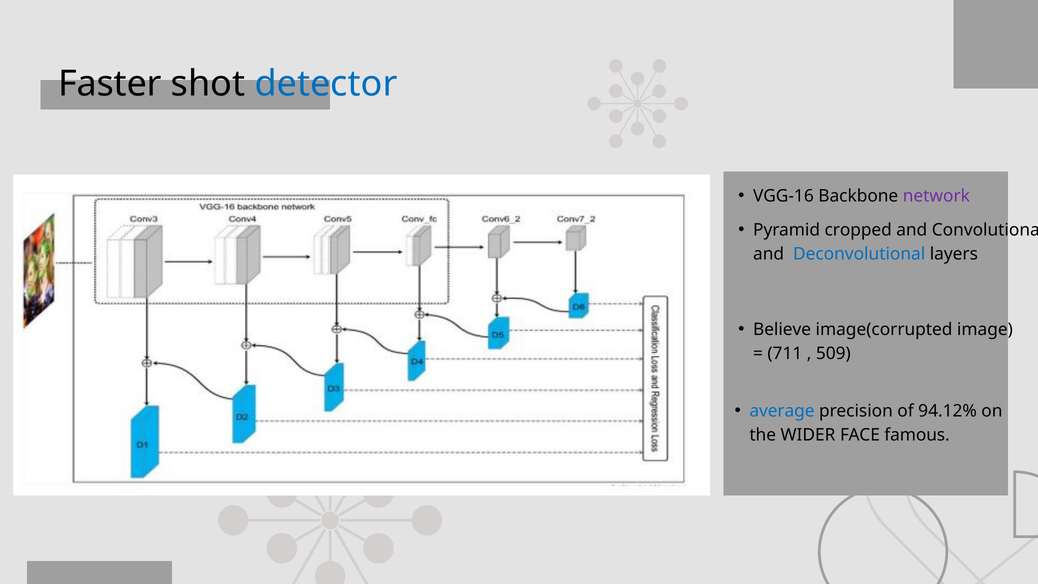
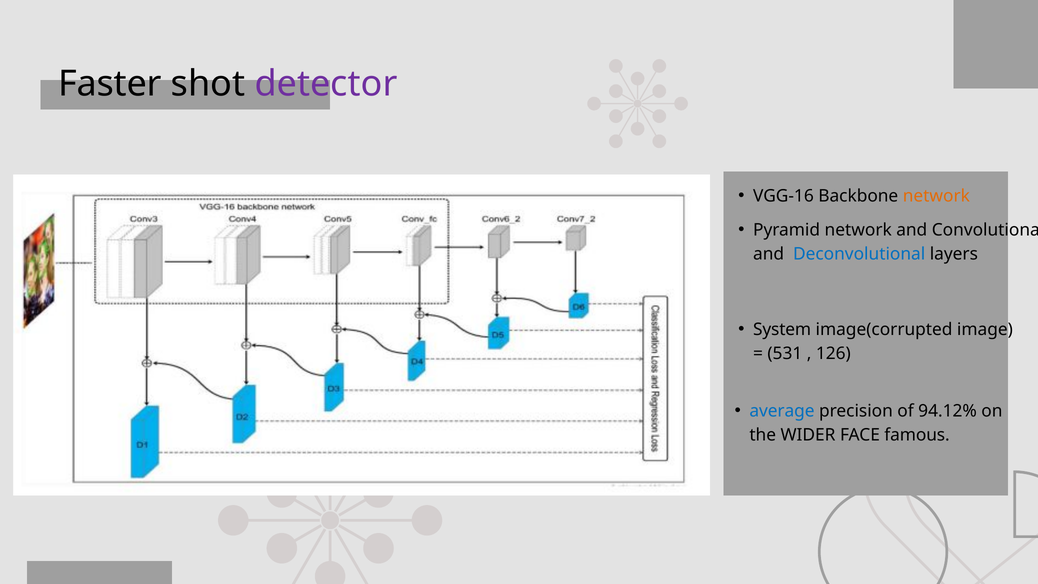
detector colour: blue -> purple (326, 84)
network colour: purple -> orange (936, 196)
Pyramid cropped: cropped -> network (858, 230)
Believe: Believe -> System (782, 329)
711: 711 -> 531 (785, 354)
509: 509 -> 126 (833, 354)
